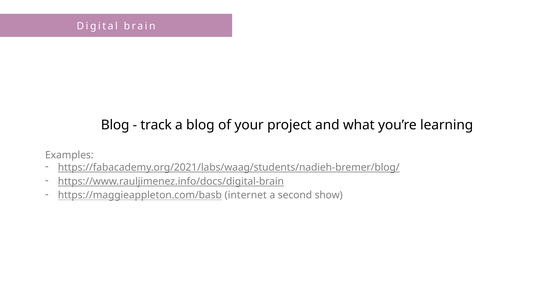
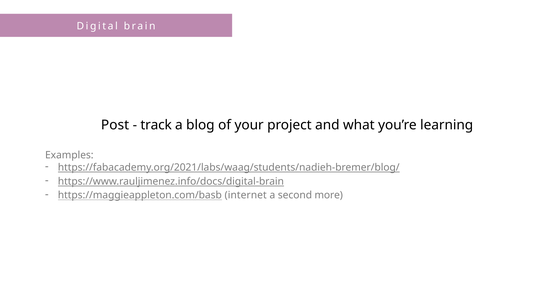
Blog: Blog -> Post (115, 125)
show: show -> more (329, 195)
